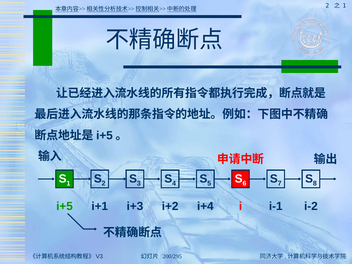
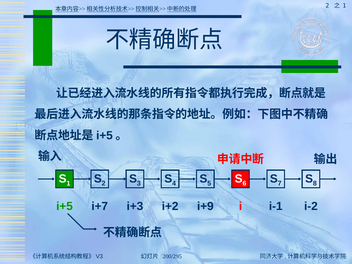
i+1: i+1 -> i+7 (100, 206)
i+4: i+4 -> i+9 (205, 206)
